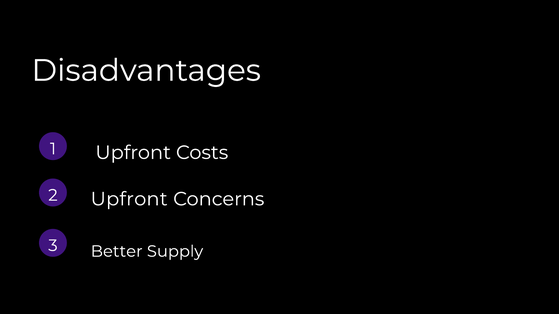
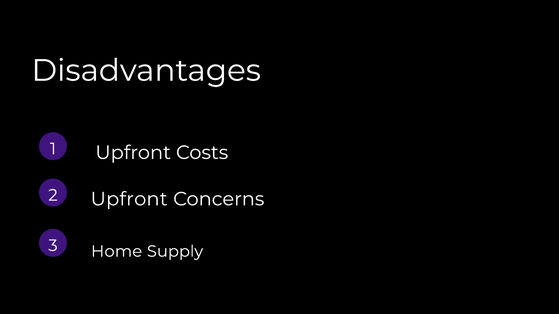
Better: Better -> Home (117, 252)
